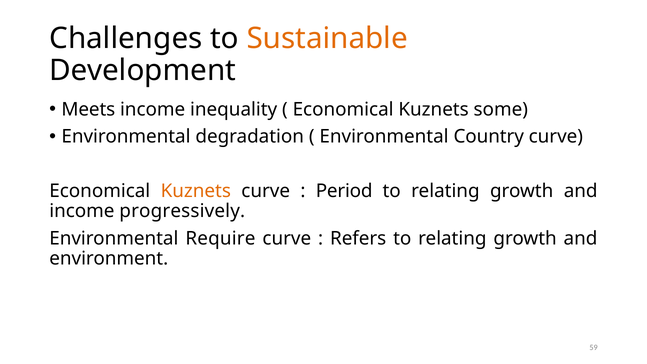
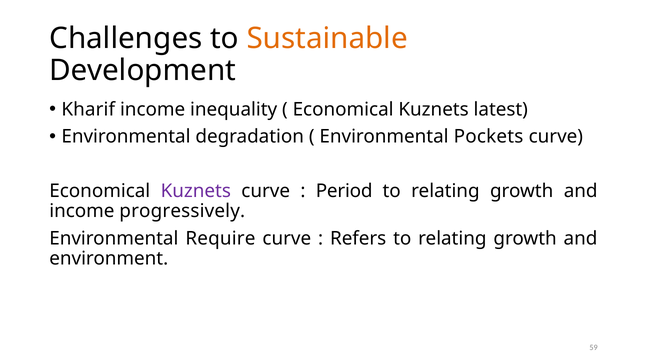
Meets: Meets -> Kharif (88, 109)
some: some -> latest (501, 109)
Country: Country -> Pockets (489, 137)
Kuznets colour: orange -> purple (196, 191)
